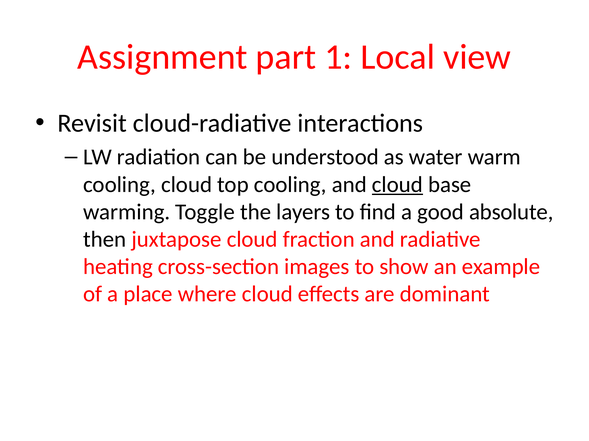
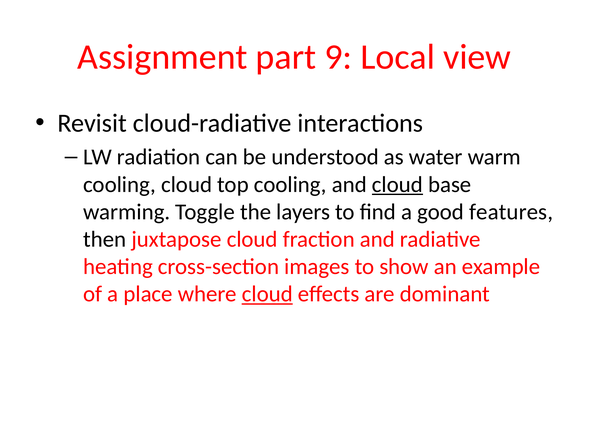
1: 1 -> 9 (338, 57)
absolute: absolute -> features (511, 212)
cloud underline: none -> present (267, 295)
